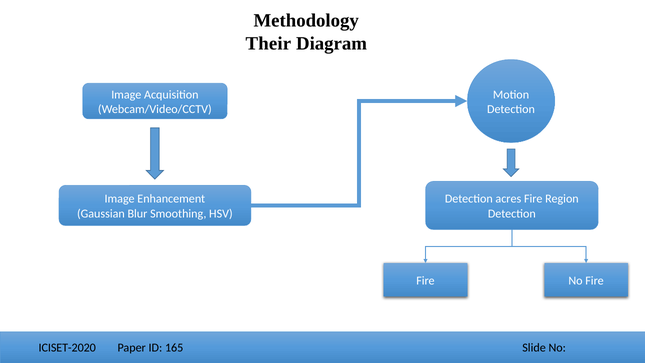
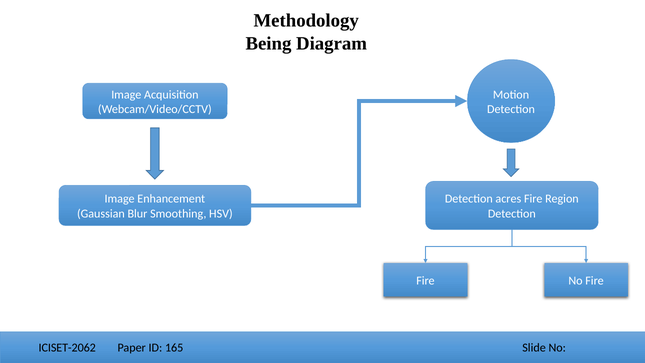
Their: Their -> Being (268, 43)
ICISET-2020: ICISET-2020 -> ICISET-2062 (67, 348)
